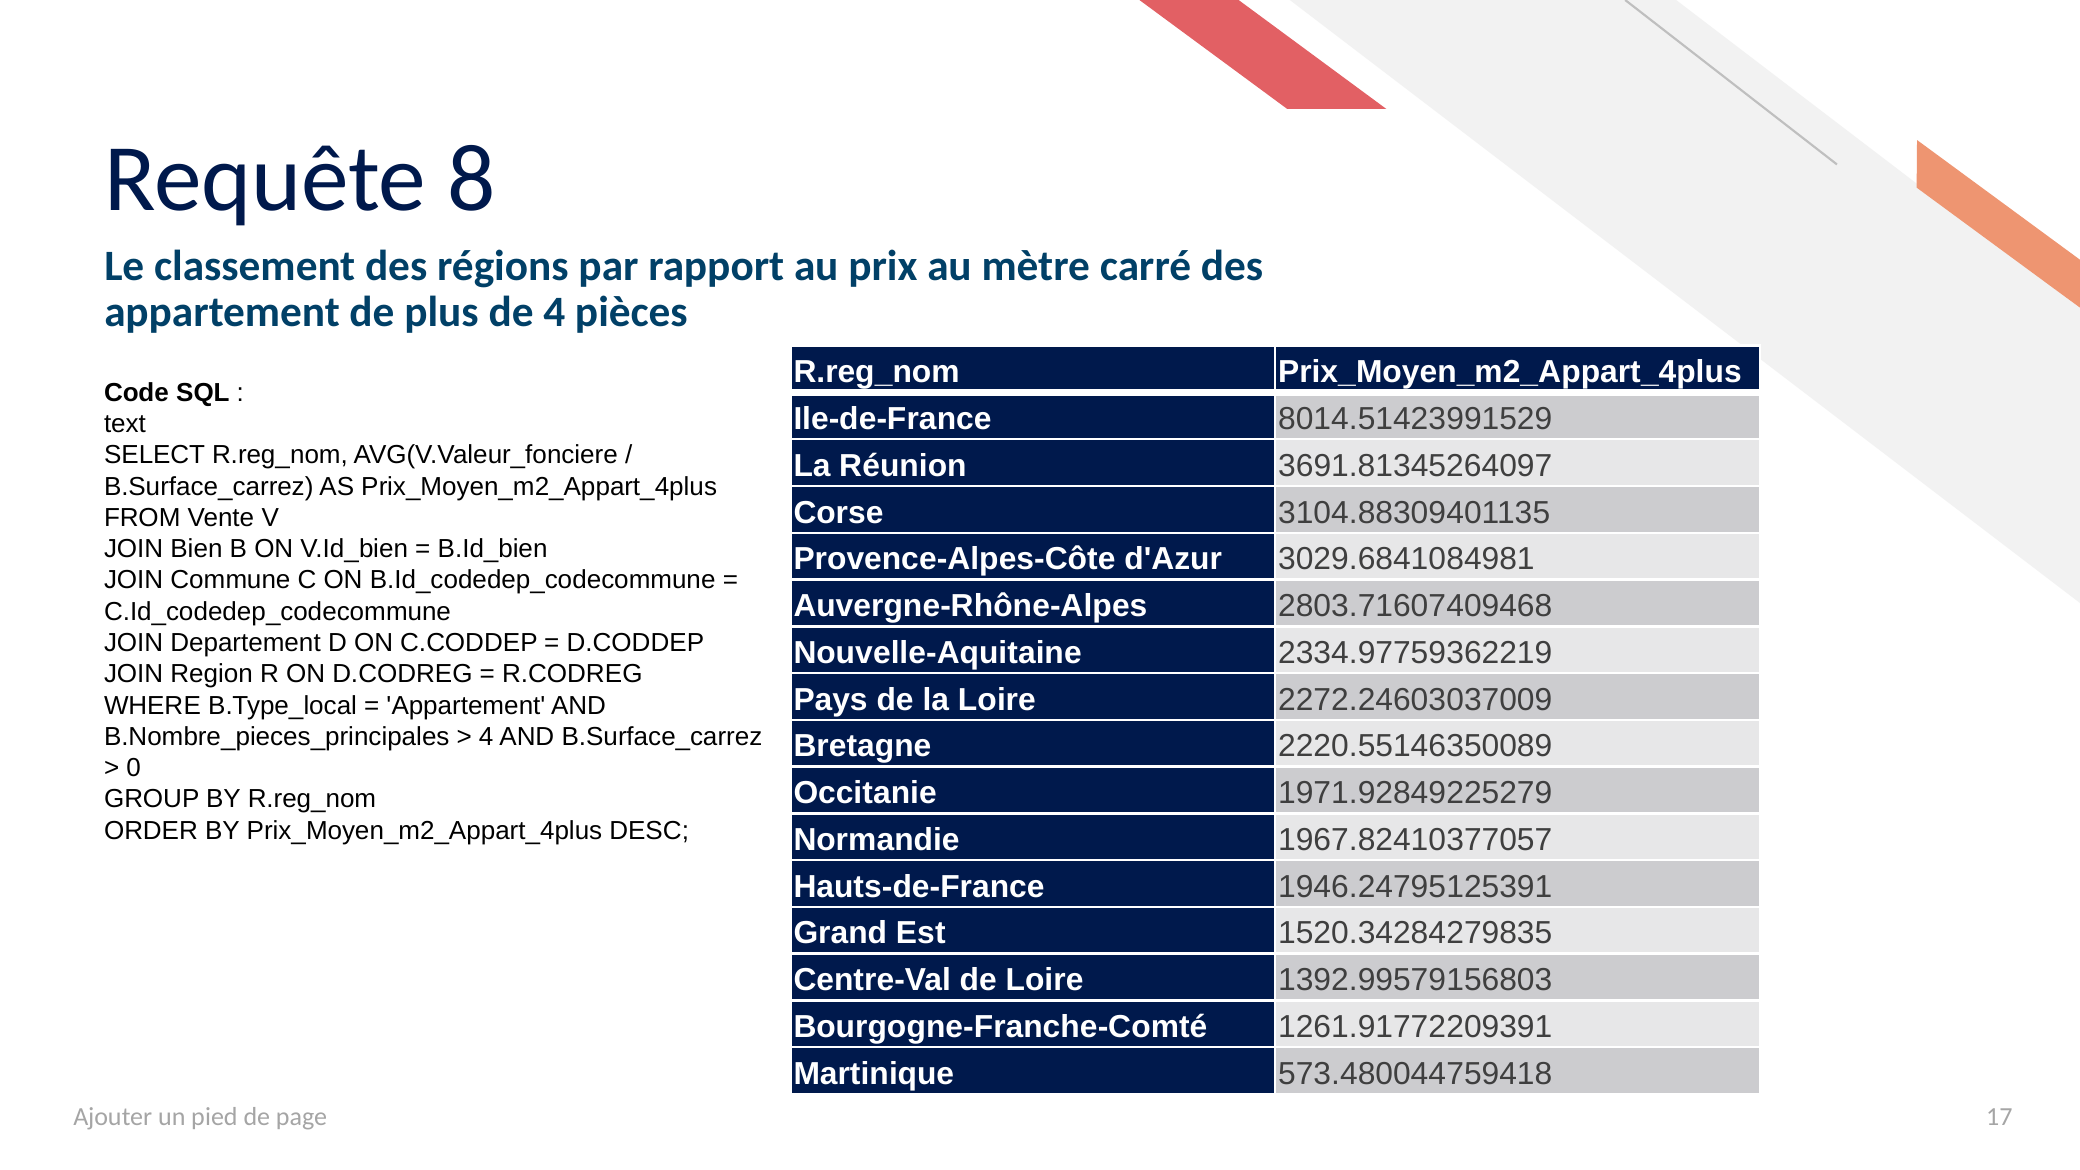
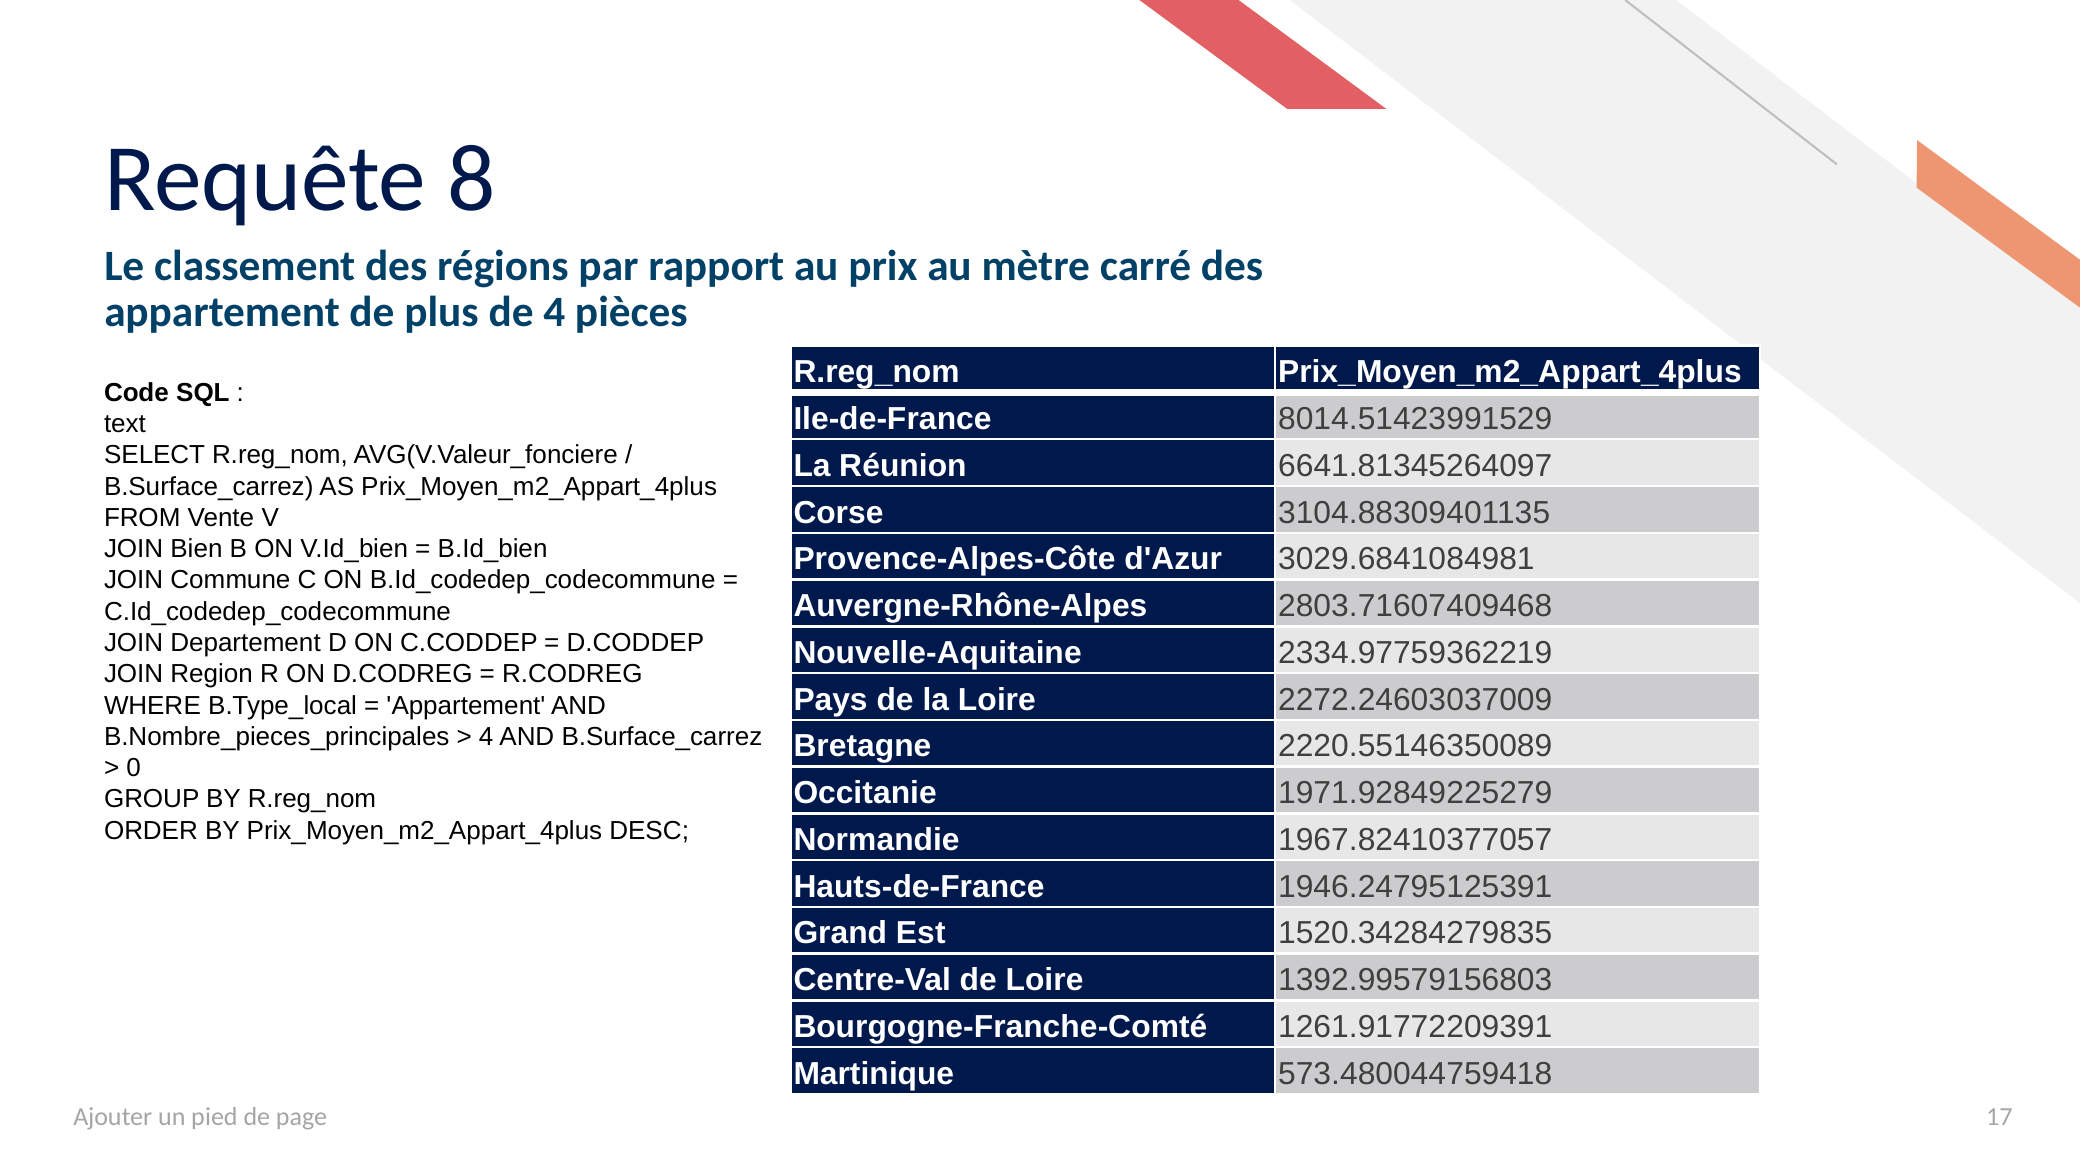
3691.81345264097: 3691.81345264097 -> 6641.81345264097 (1415, 466)
